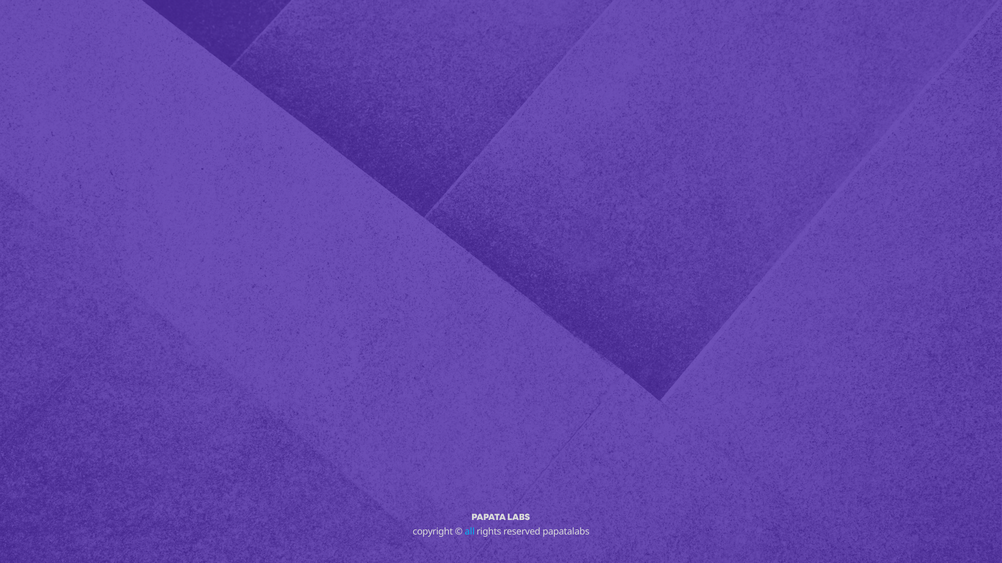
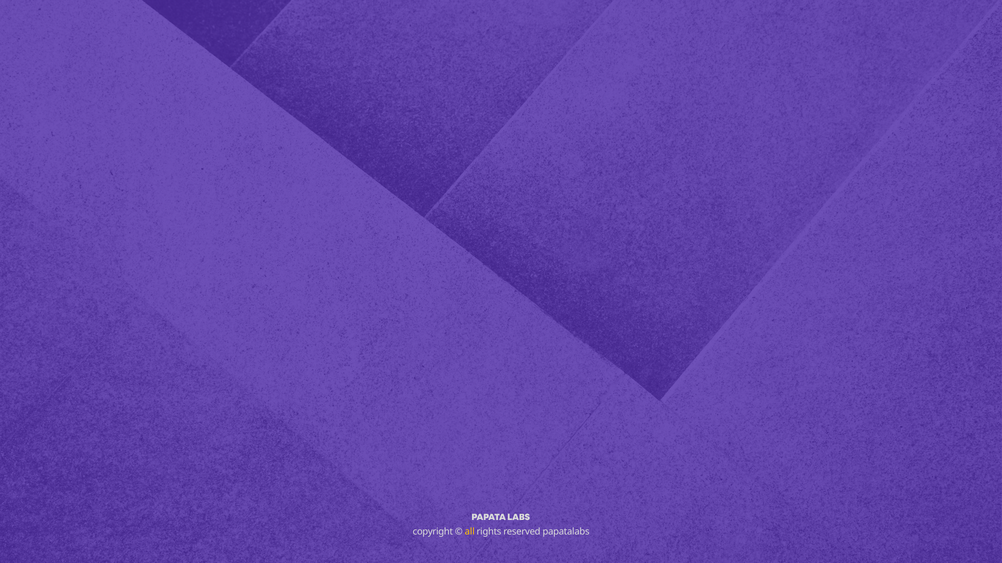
all colour: light blue -> yellow (470, 532)
